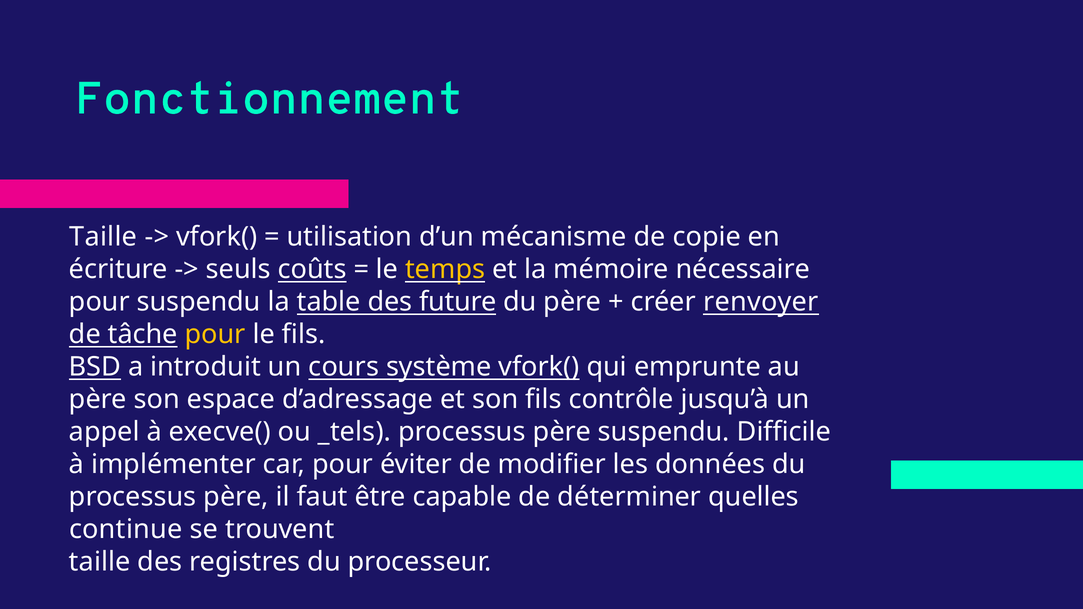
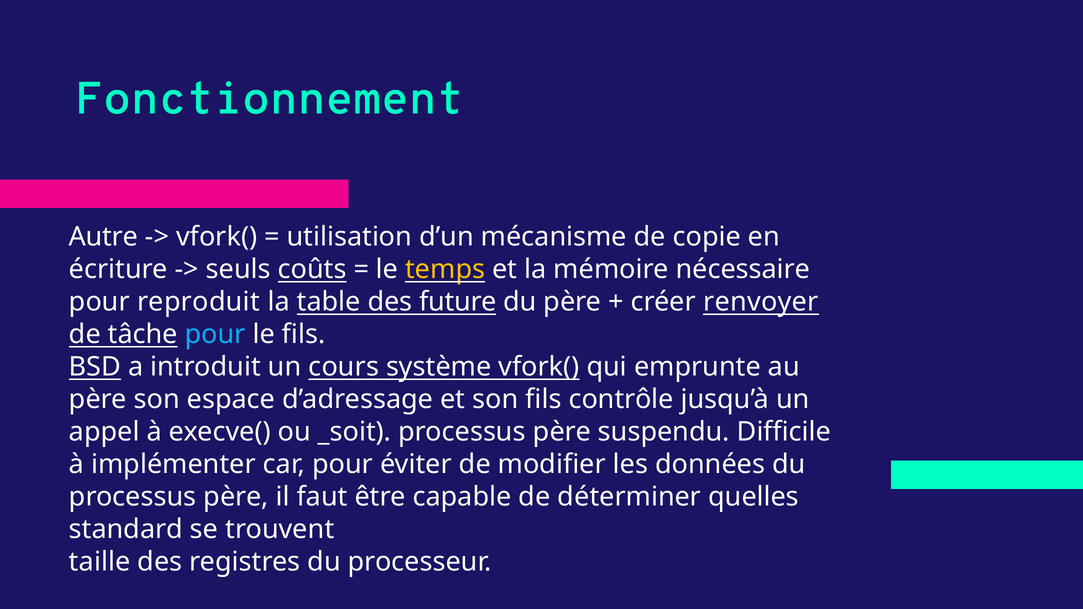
Taille: Taille -> Autre (103, 237)
pour suspendu: suspendu -> reproduit (198, 302)
pour colour: yellow -> light blue (215, 335)
_tels: _tels -> _soit (355, 432)
continue: continue -> standard (126, 529)
